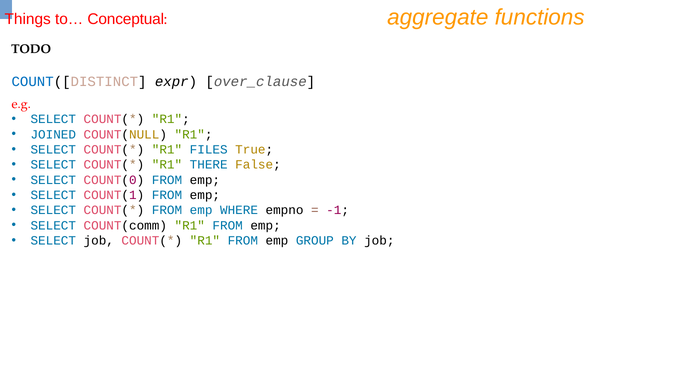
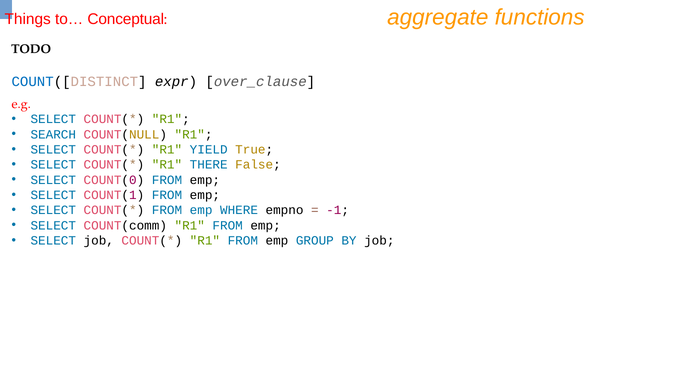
JOINED: JOINED -> SEARCH (53, 135)
FILES: FILES -> YIELD (209, 150)
